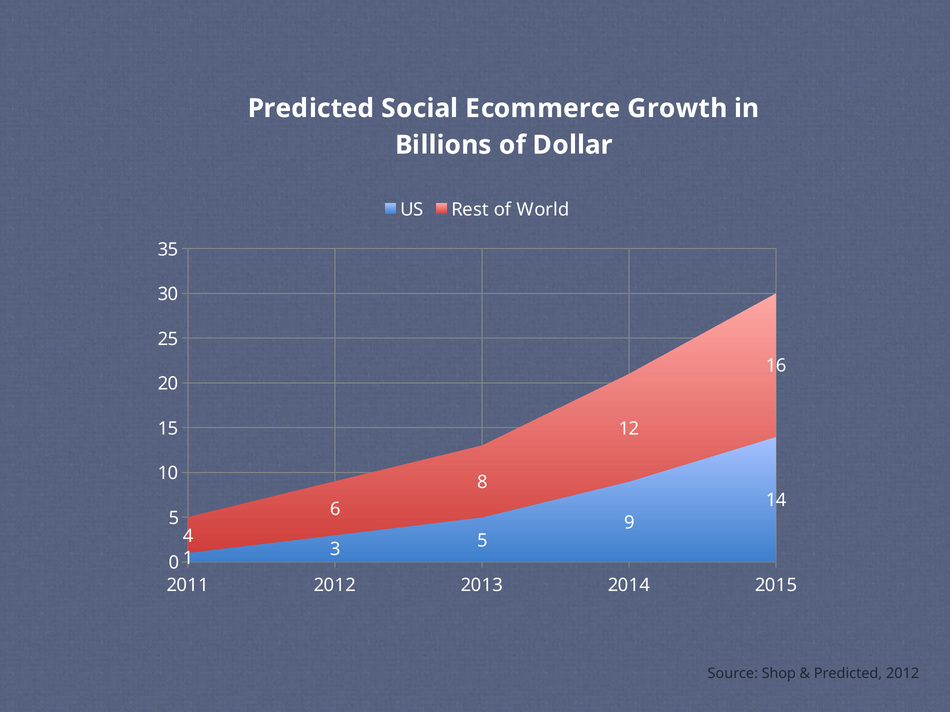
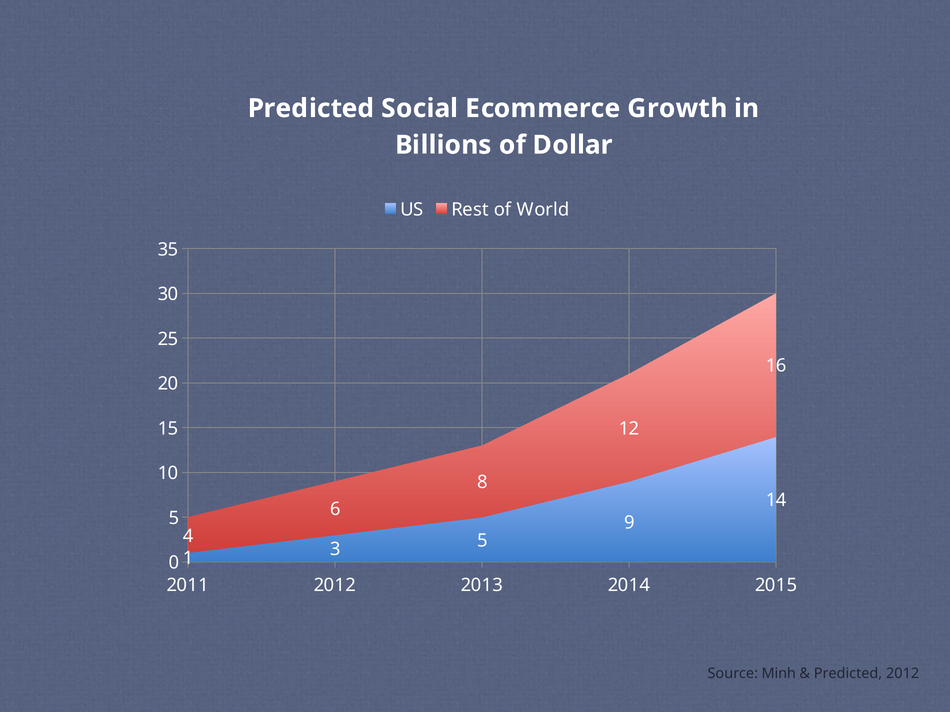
Shop: Shop -> Minh (779, 674)
